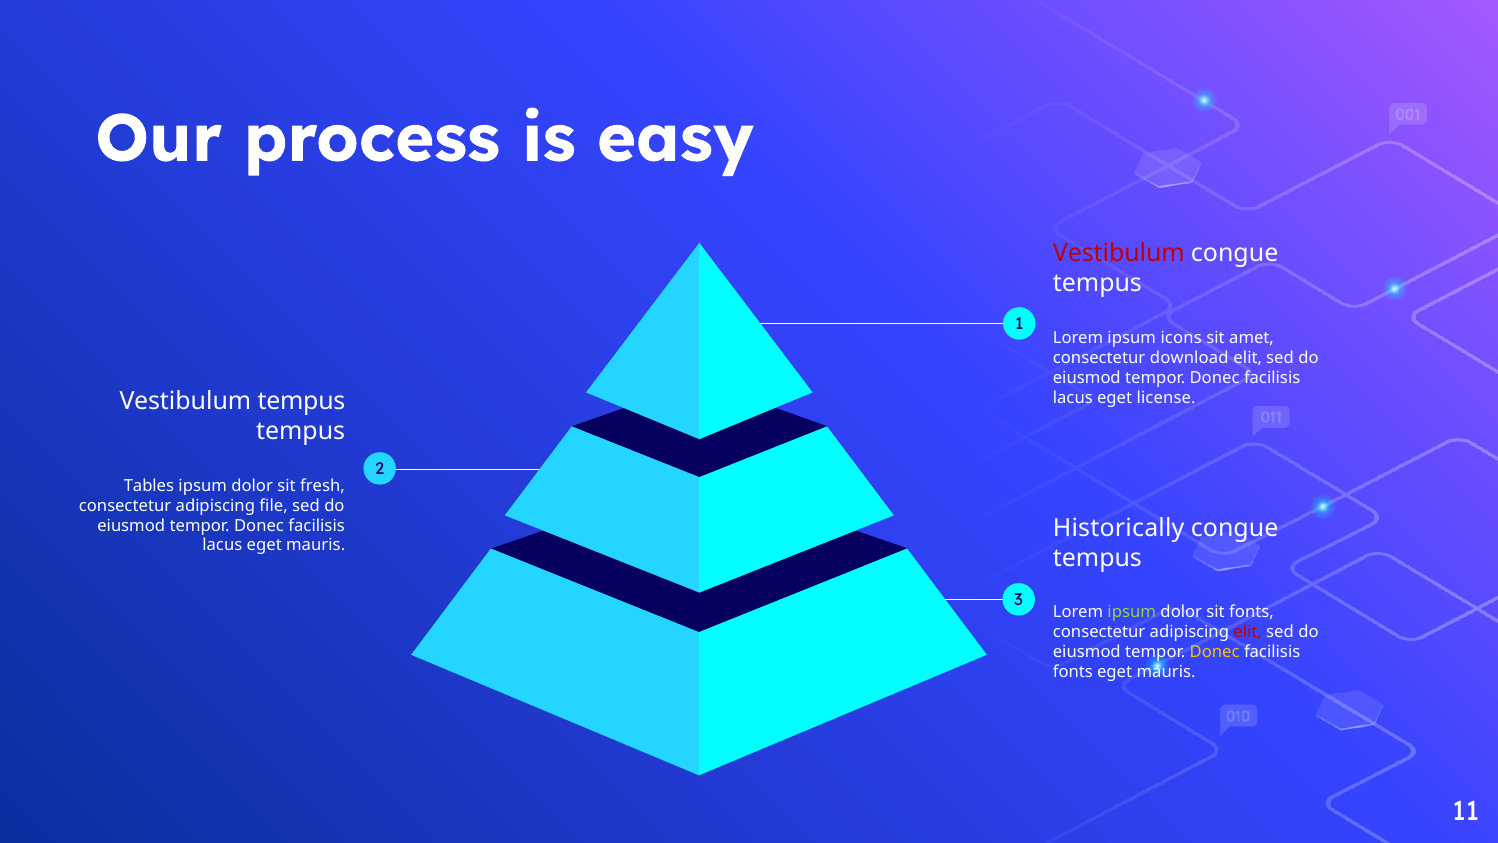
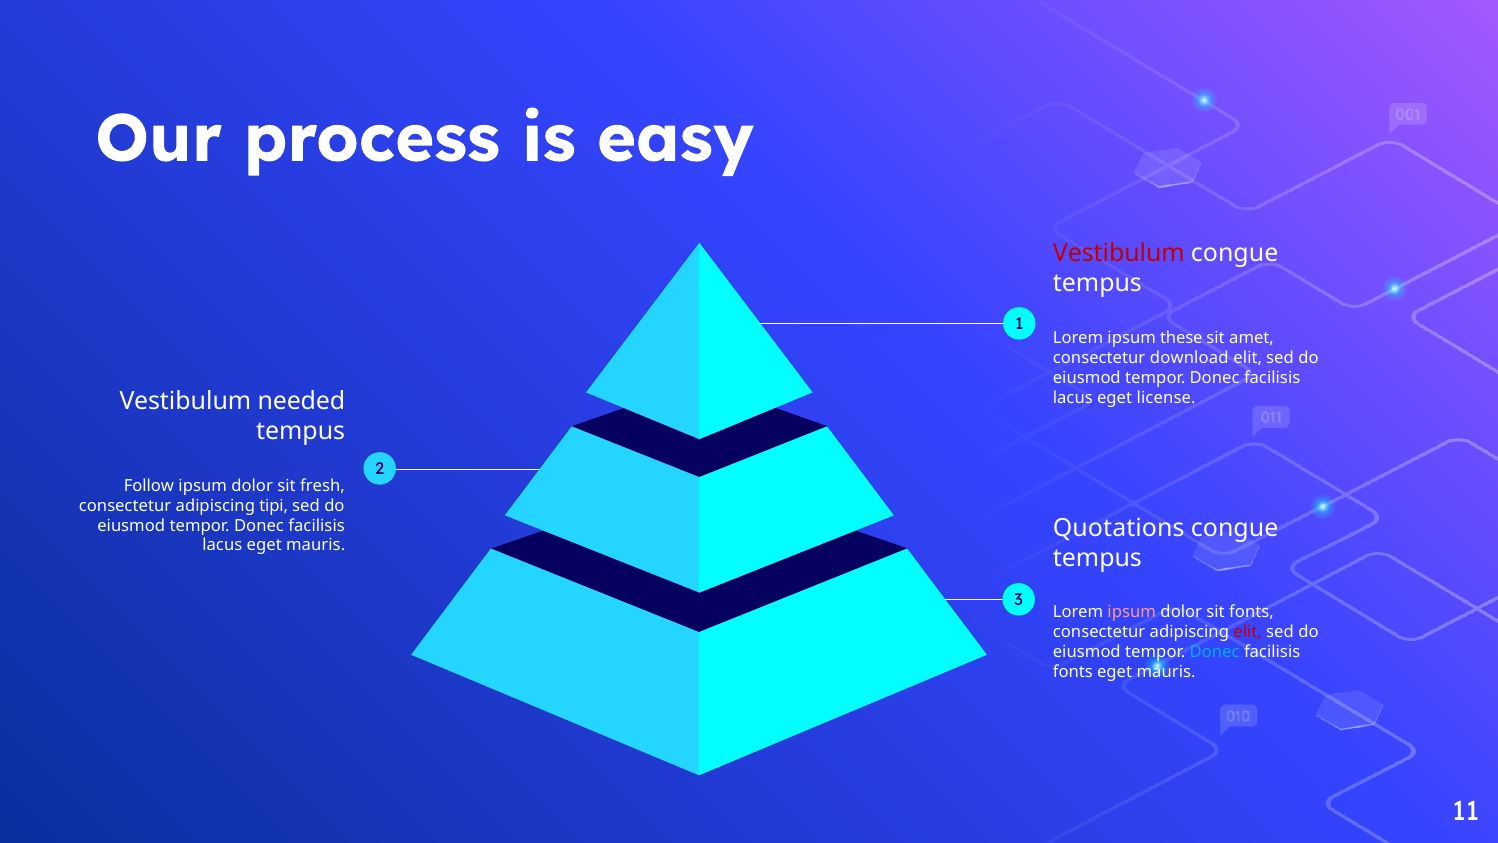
icons: icons -> these (1181, 338)
Vestibulum tempus: tempus -> needed (301, 401)
Tables: Tables -> Follow (149, 485)
file: file -> tipi (274, 505)
Historically: Historically -> Quotations (1119, 528)
ipsum colour: light green -> pink (1132, 612)
Donec colour: yellow -> light blue (1215, 652)
